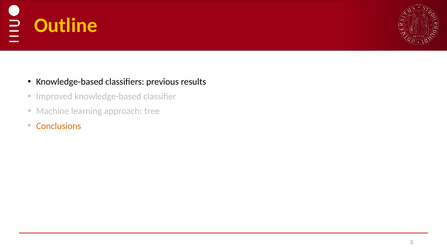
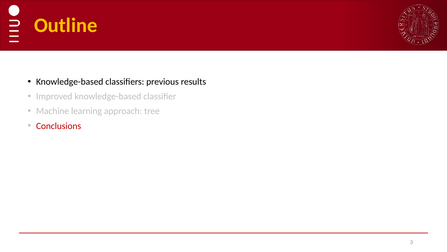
Conclusions colour: orange -> red (59, 126)
